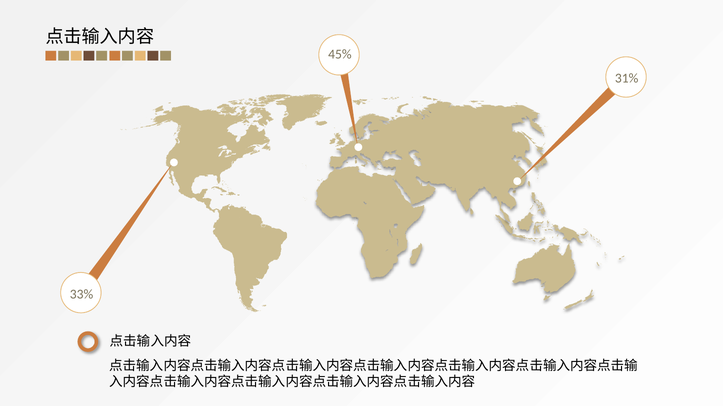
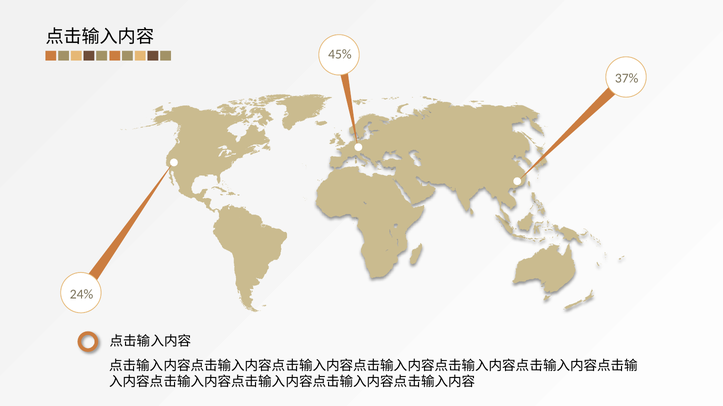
31%: 31% -> 37% (627, 79)
33%: 33% -> 24% (81, 295)
